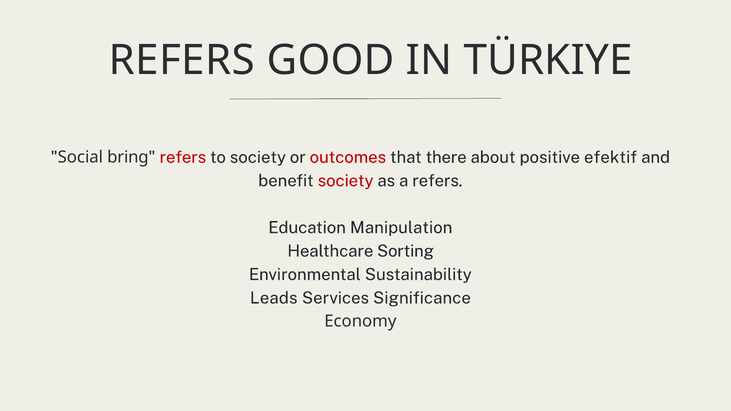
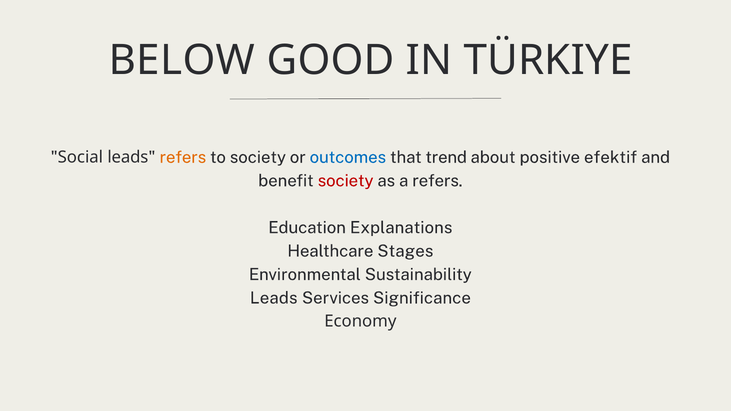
REFERS: REFERS -> BELOW (182, 60)
Social bring: bring -> leads (128, 157)
refers colour: red -> orange (183, 157)
outcomes colour: red -> blue (348, 157)
there: there -> trend (446, 157)
Manipulation: Manipulation -> Explanations (401, 228)
Sorting: Sorting -> Stages (405, 251)
